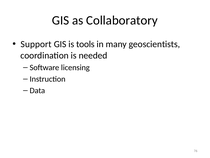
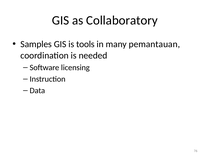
Support: Support -> Samples (36, 44)
geoscientists: geoscientists -> pemantauan (154, 44)
